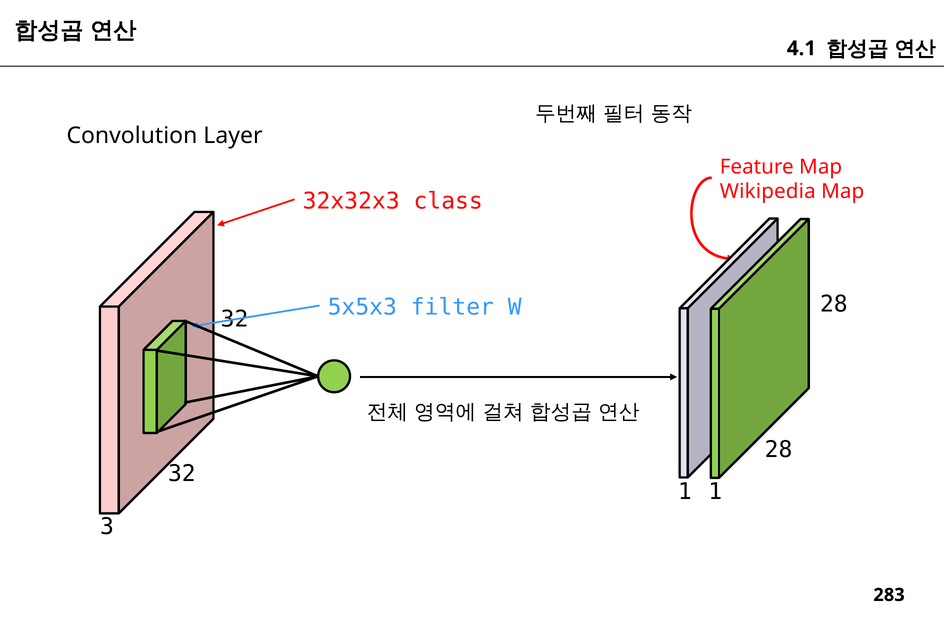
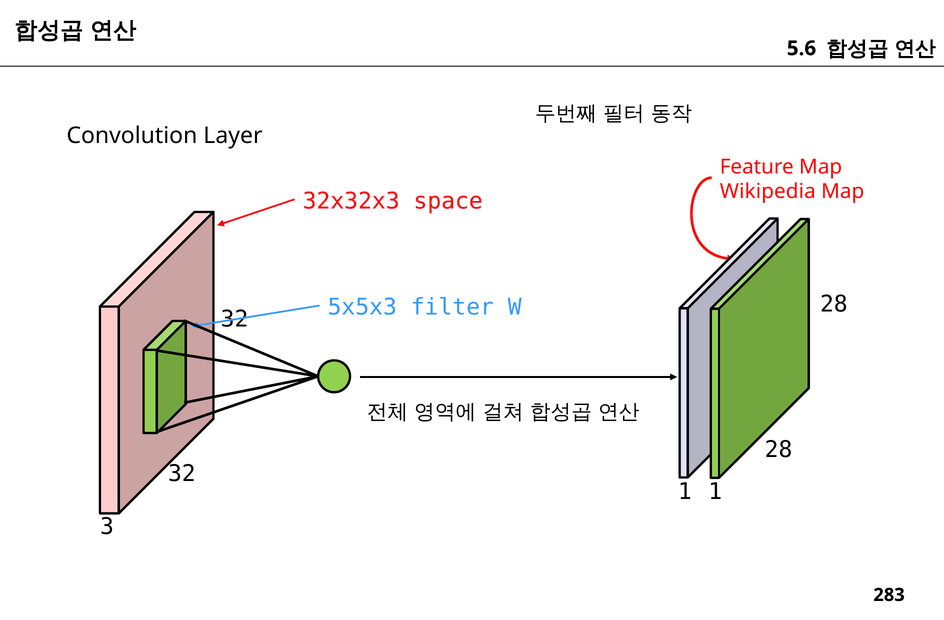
4.1: 4.1 -> 5.6 (801, 48)
class: class -> space (448, 201)
